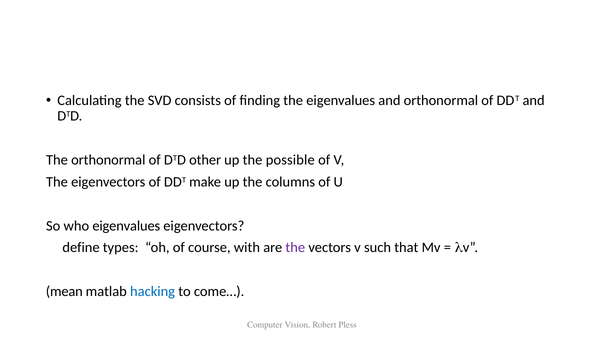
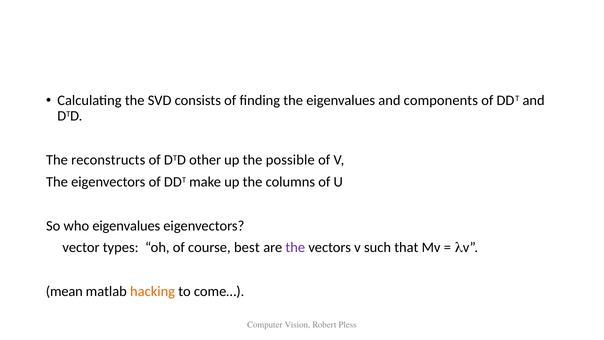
and orthonormal: orthonormal -> components (441, 100)
The orthonormal: orthonormal -> reconstructs (108, 160)
define: define -> vector (81, 248)
with: with -> best (247, 248)
hacking colour: blue -> orange (153, 291)
